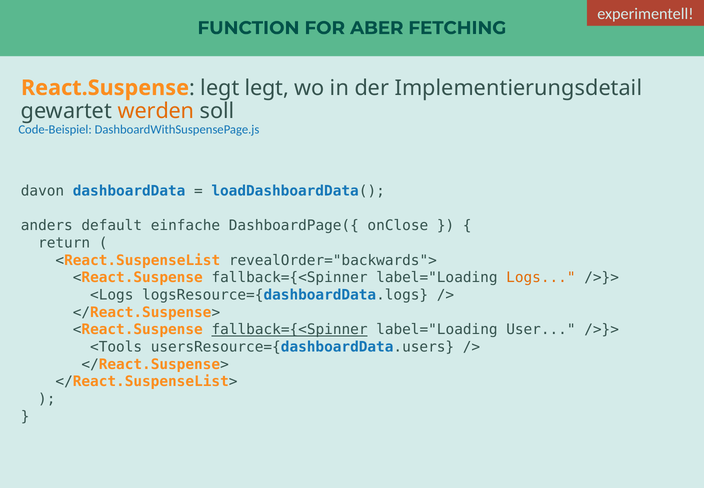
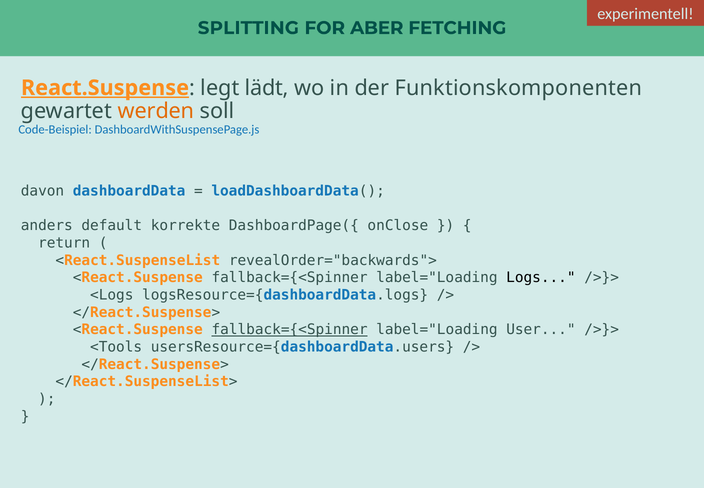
FUNCTION: FUNCTION -> SPLITTING (248, 28)
React.Suspense underline: none -> present (105, 88)
legt legt: legt -> lädt (267, 88)
Implementierungsdetail: Implementierungsdetail -> Funktionskomponenten (518, 88)
einfache: einfache -> korrekte (185, 225)
Logs colour: orange -> black (541, 277)
